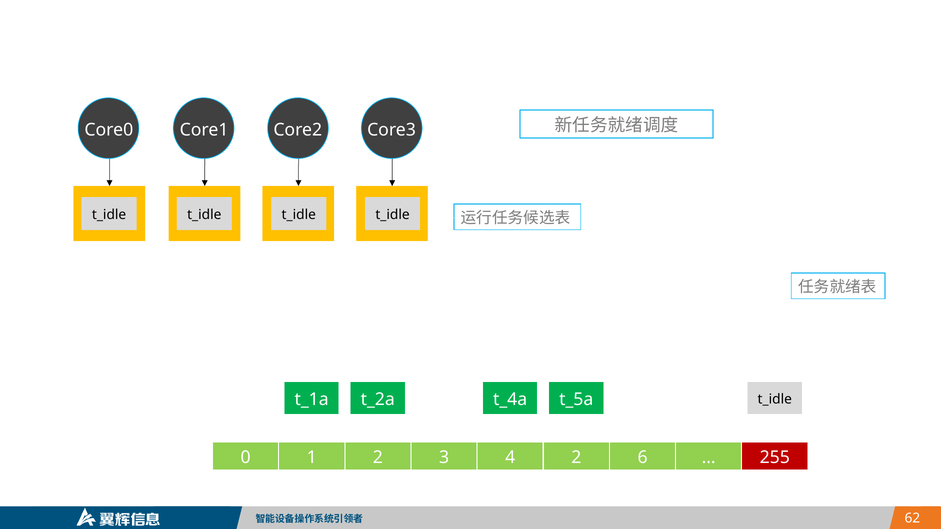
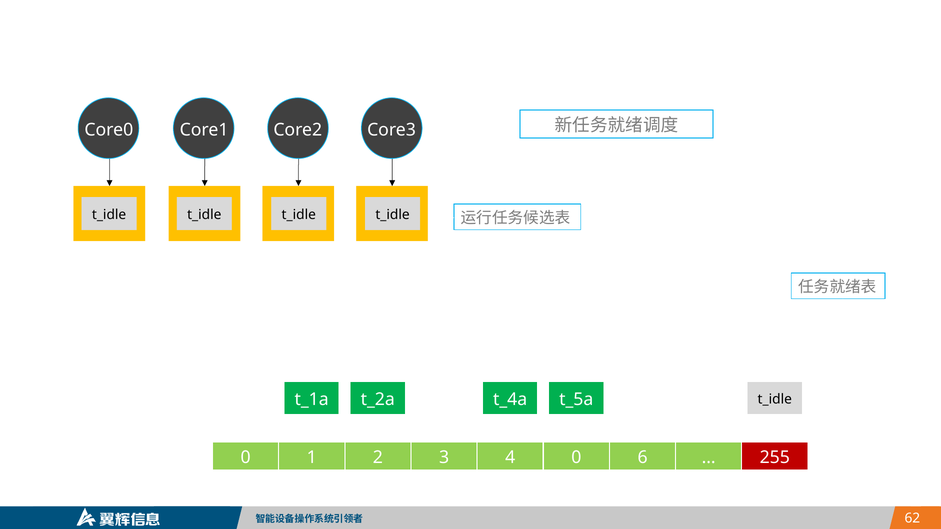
4 2: 2 -> 0 (576, 457)
